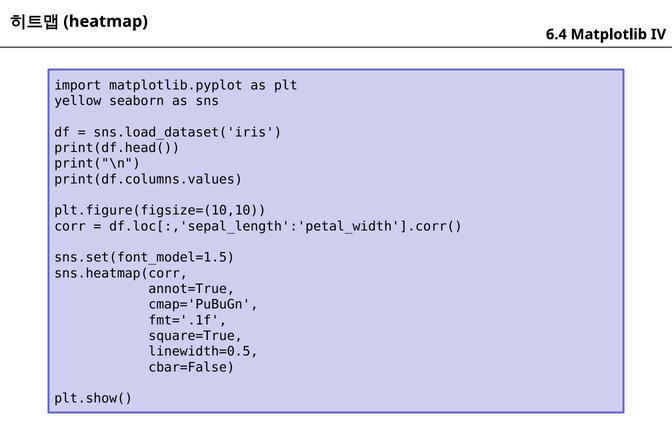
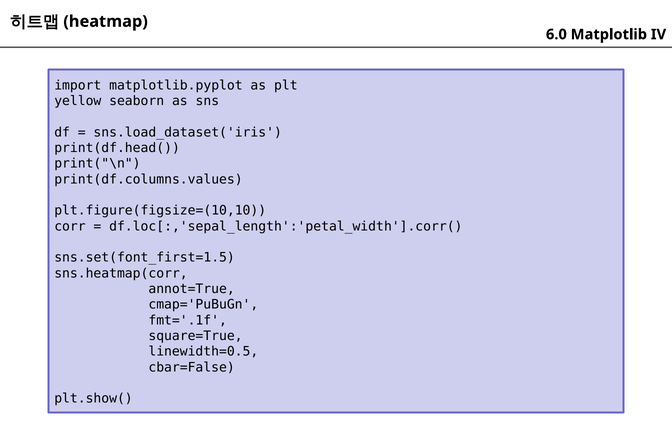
6.4: 6.4 -> 6.0 (556, 34)
sns.set(font_model=1.5: sns.set(font_model=1.5 -> sns.set(font_first=1.5 (145, 258)
